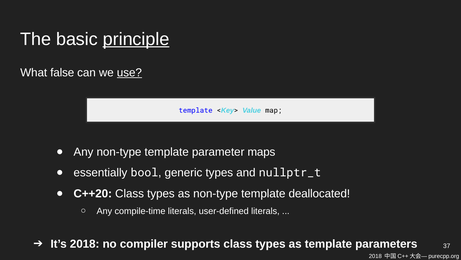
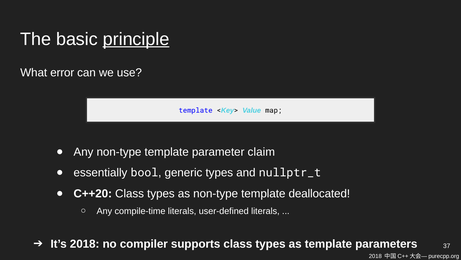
false: false -> error (62, 72)
use underline: present -> none (129, 72)
maps: maps -> claim (261, 152)
